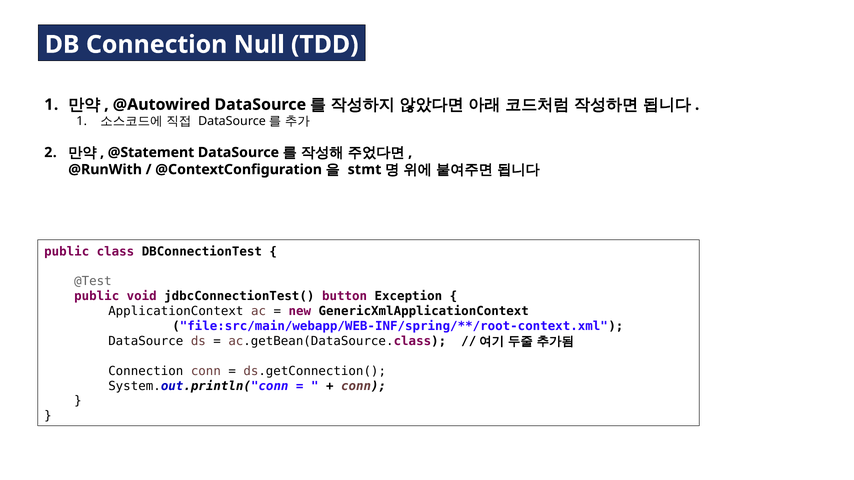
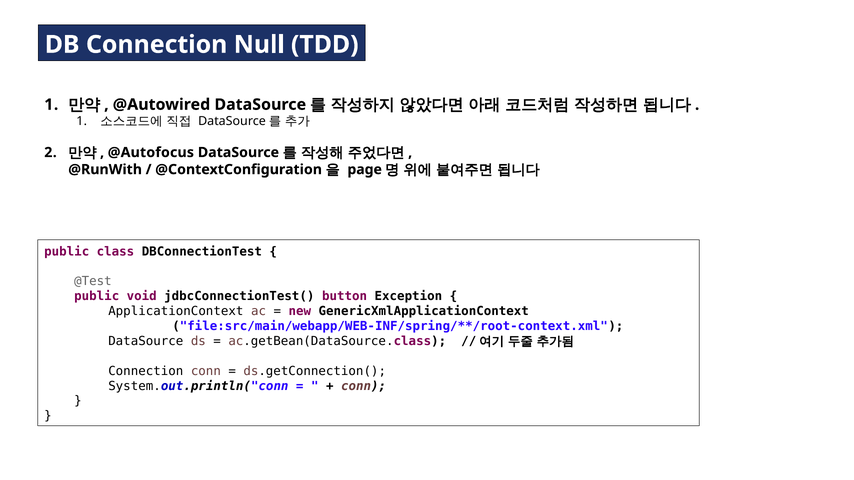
@Statement: @Statement -> @Autofocus (151, 153)
stmt: stmt -> page (365, 170)
